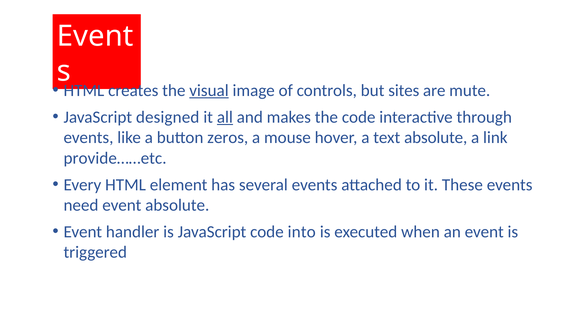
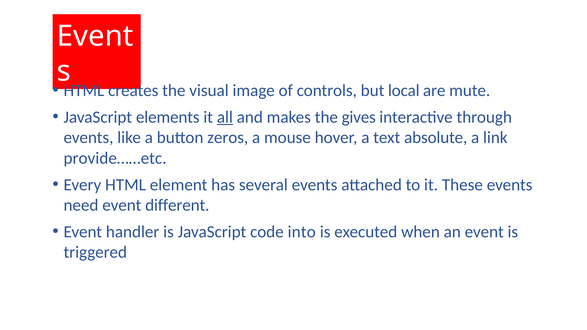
visual underline: present -> none (209, 91)
sites: sites -> local (404, 91)
designed: designed -> elements (168, 117)
the code: code -> gives (359, 117)
event absolute: absolute -> different (177, 205)
